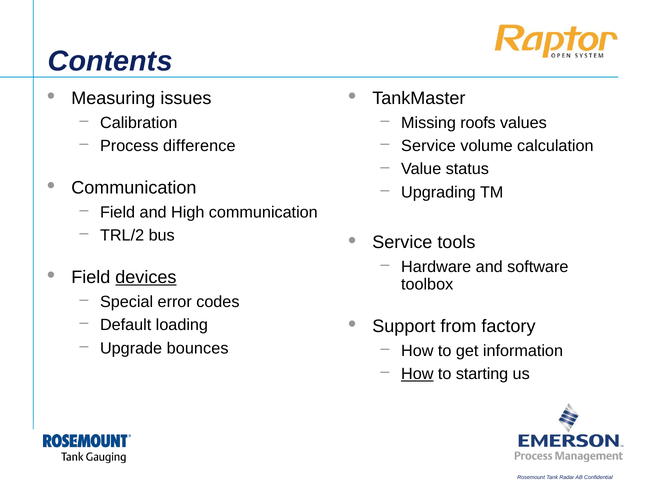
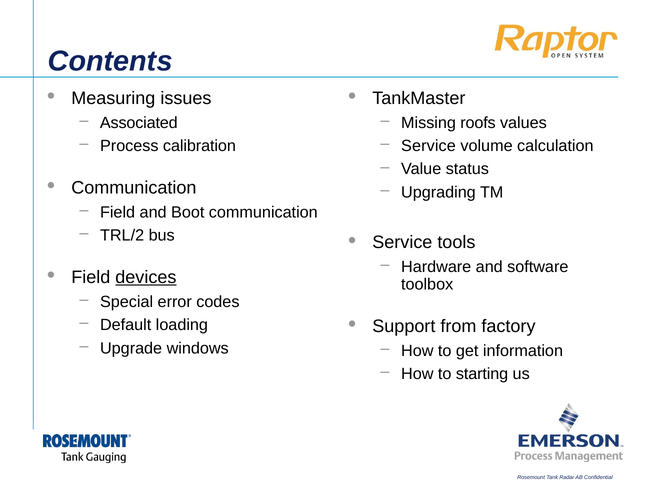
Calibration: Calibration -> Associated (139, 123)
difference: difference -> calibration (199, 146)
High: High -> Boot (188, 212)
bounces: bounces -> windows (198, 348)
How underline: present -> none (417, 374)
